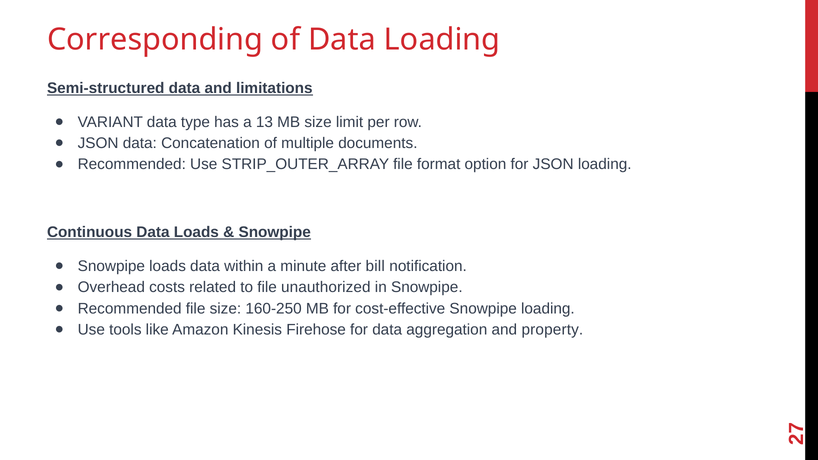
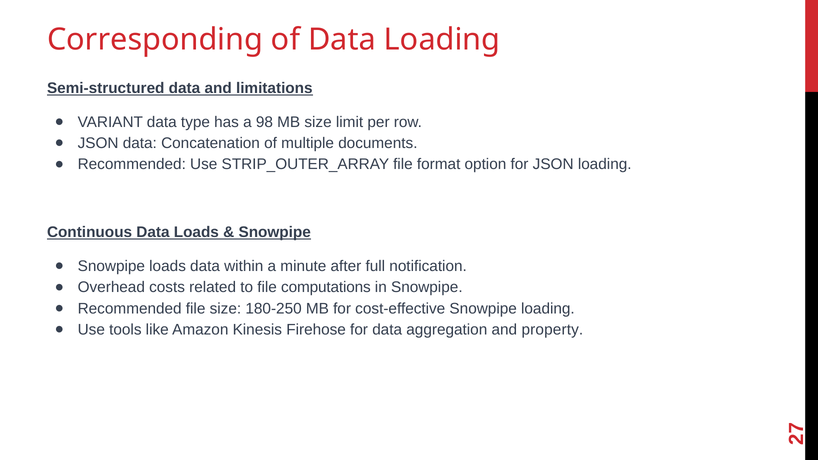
13: 13 -> 98 (264, 122)
bill: bill -> full (375, 266)
unauthorized: unauthorized -> computations (326, 287)
160-250: 160-250 -> 180-250 (274, 309)
